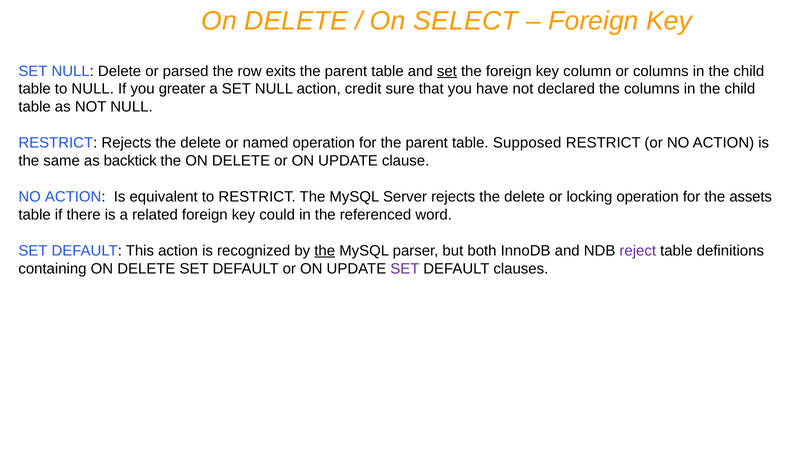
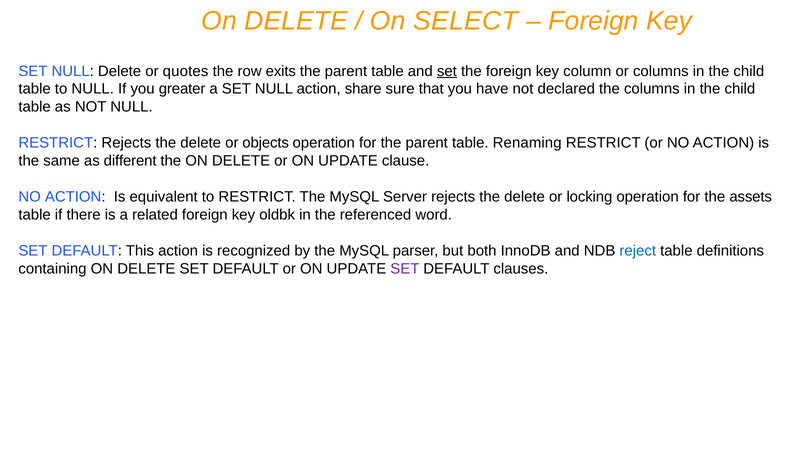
parsed: parsed -> quotes (186, 71)
credit: credit -> share (363, 89)
named: named -> objects (266, 143)
Supposed: Supposed -> Renaming (527, 143)
backtick: backtick -> different (130, 161)
could: could -> oldbk (277, 215)
the underline: present -> none (325, 251)
reject colour: purple -> blue (638, 251)
